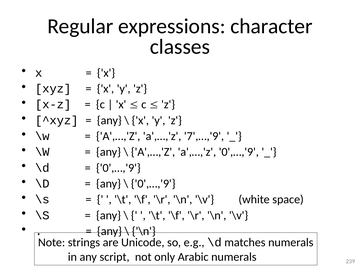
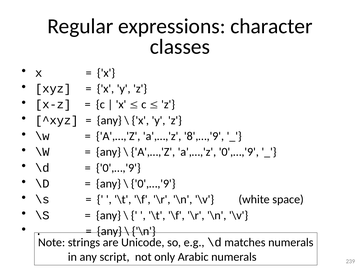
7',…,'9: 7',…,'9 -> 8',…,'9 (204, 136)
